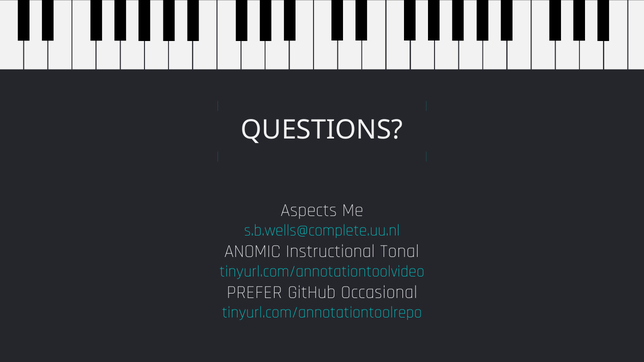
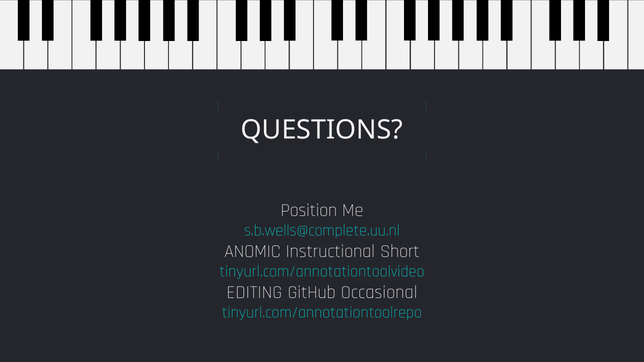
Aspects: Aspects -> Position (309, 210)
Tonal: Tonal -> Short (400, 251)
PREFER: PREFER -> EDITING (254, 293)
